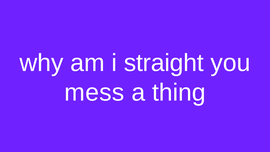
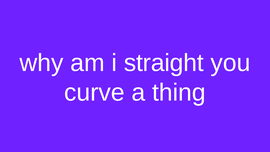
mess: mess -> curve (94, 93)
